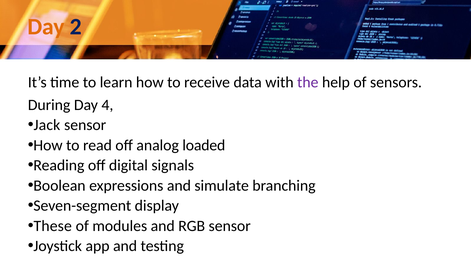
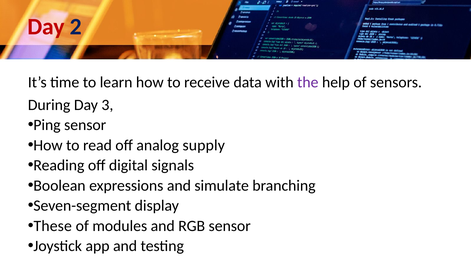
Day colour: orange -> red (46, 27)
4: 4 -> 3 (107, 105)
Jack: Jack -> Ping (47, 125)
loaded: loaded -> supply (204, 145)
